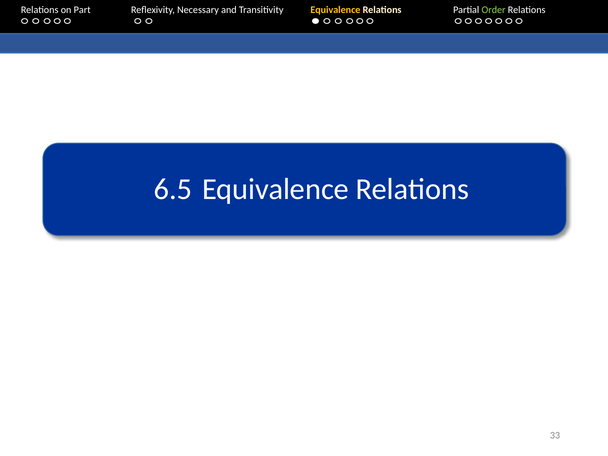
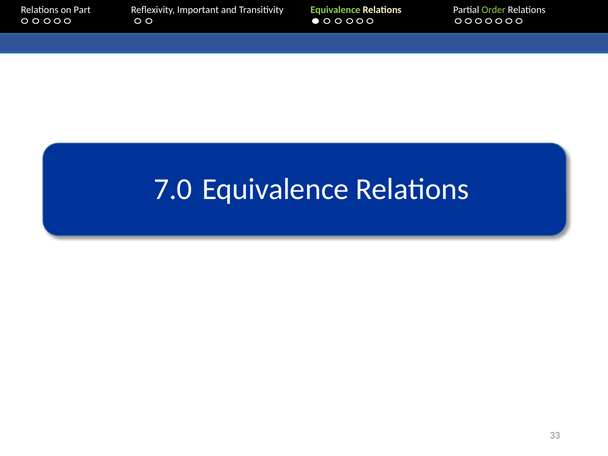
Necessary: Necessary -> Important (198, 10)
Equivalence colour: yellow -> light green (335, 10)
6.5: 6.5 -> 7.0 (173, 189)
